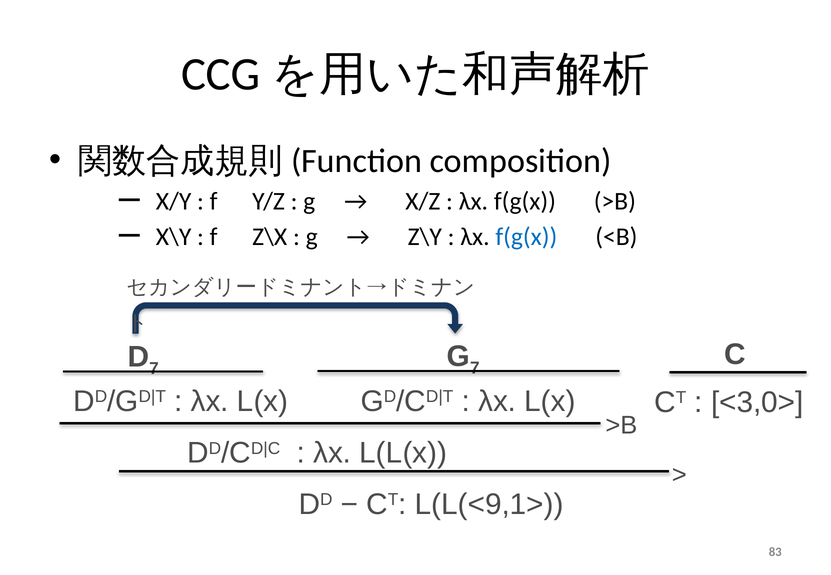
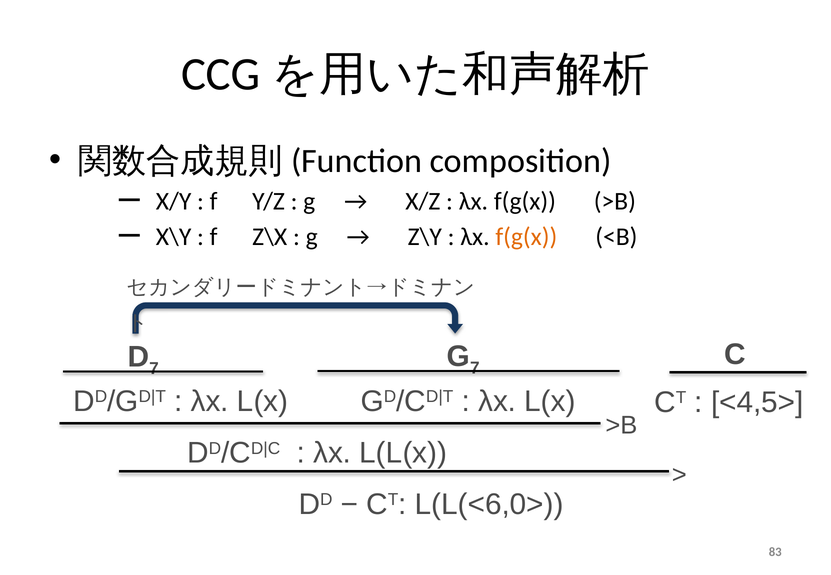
f(g(x colour: blue -> orange (526, 237)
<3,0>: <3,0> -> <4,5> (757, 403)
L(L(<9,1>: L(L(<9,1> -> L(L(<6,0> (489, 505)
